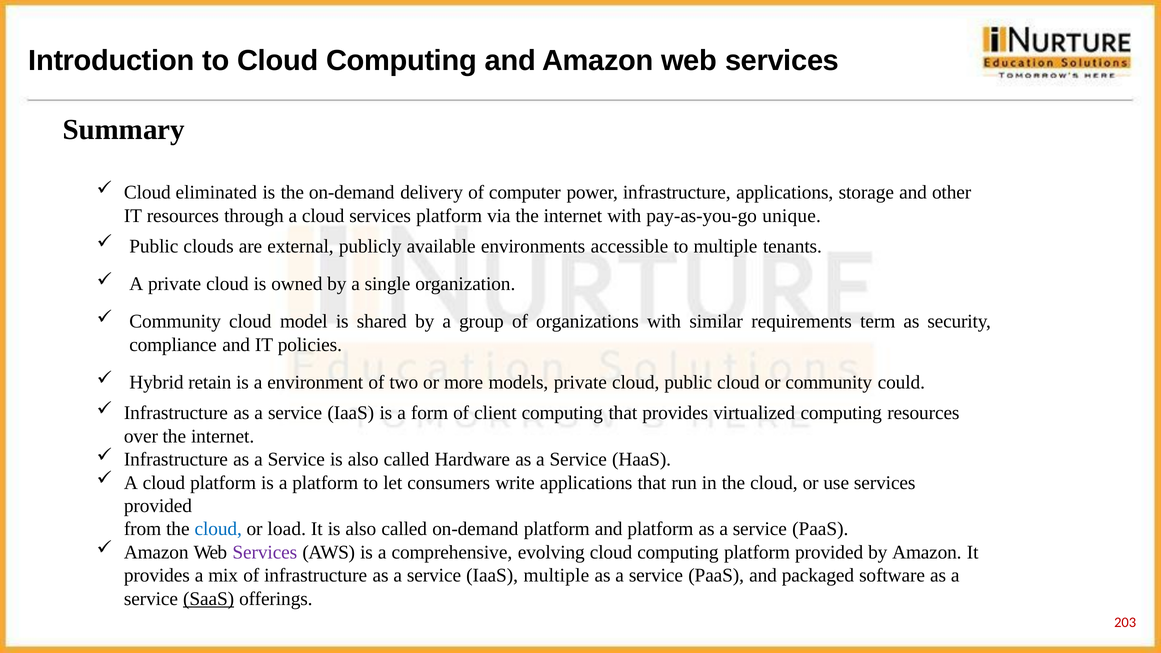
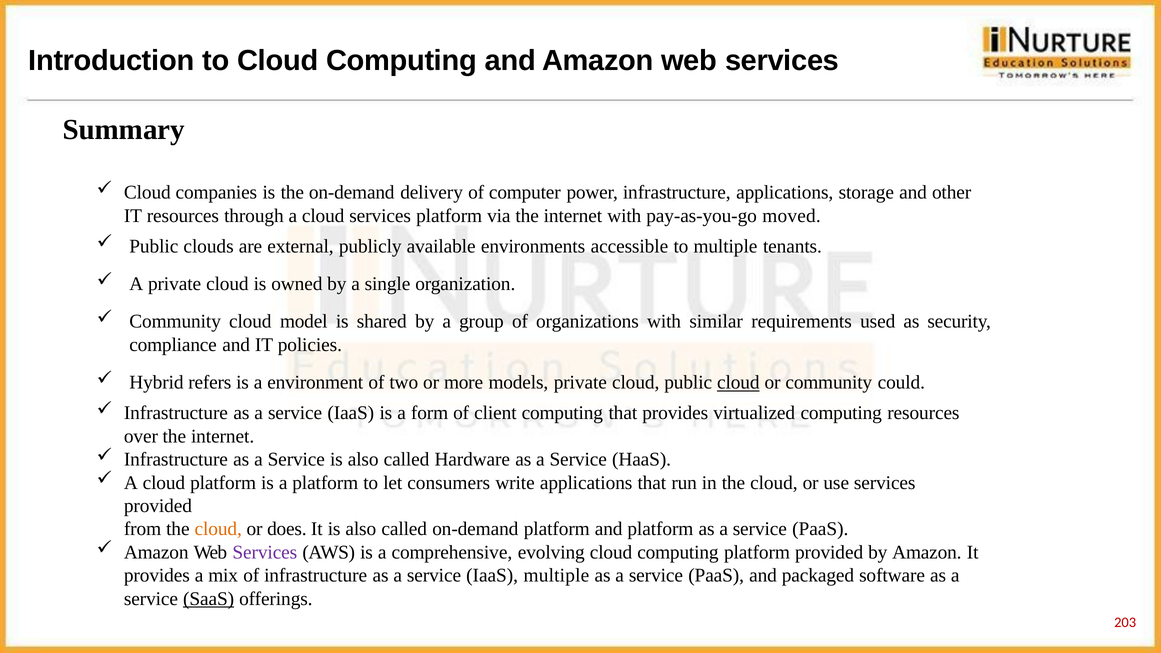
eliminated: eliminated -> companies (216, 192)
unique: unique -> moved (792, 216)
term: term -> used (878, 322)
retain: retain -> refers (210, 383)
cloud underline: none -> present (738, 383)
cloud colour: blue -> orange (218, 529)
load: load -> does (287, 529)
